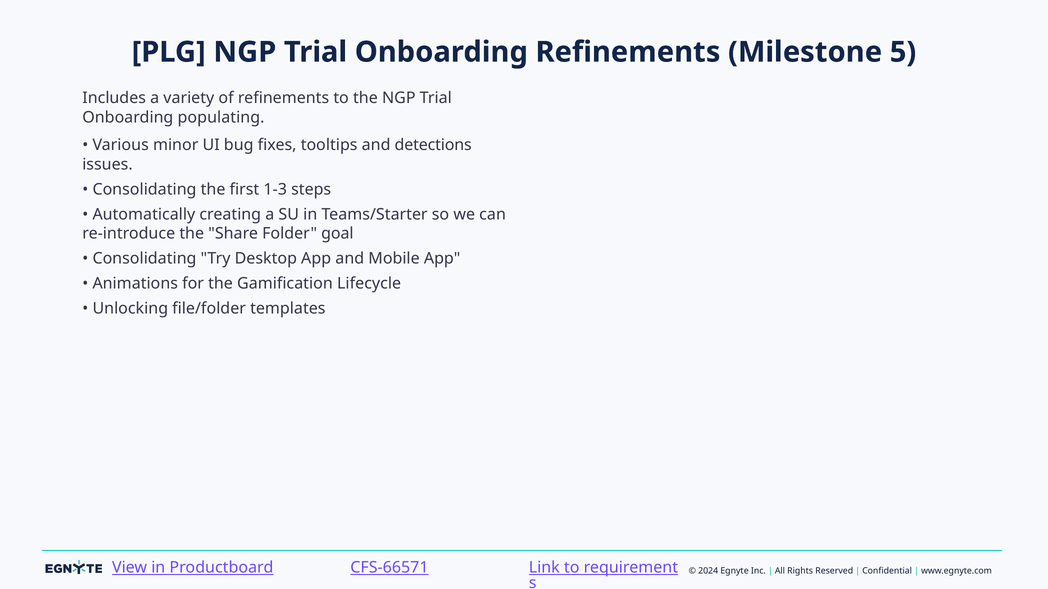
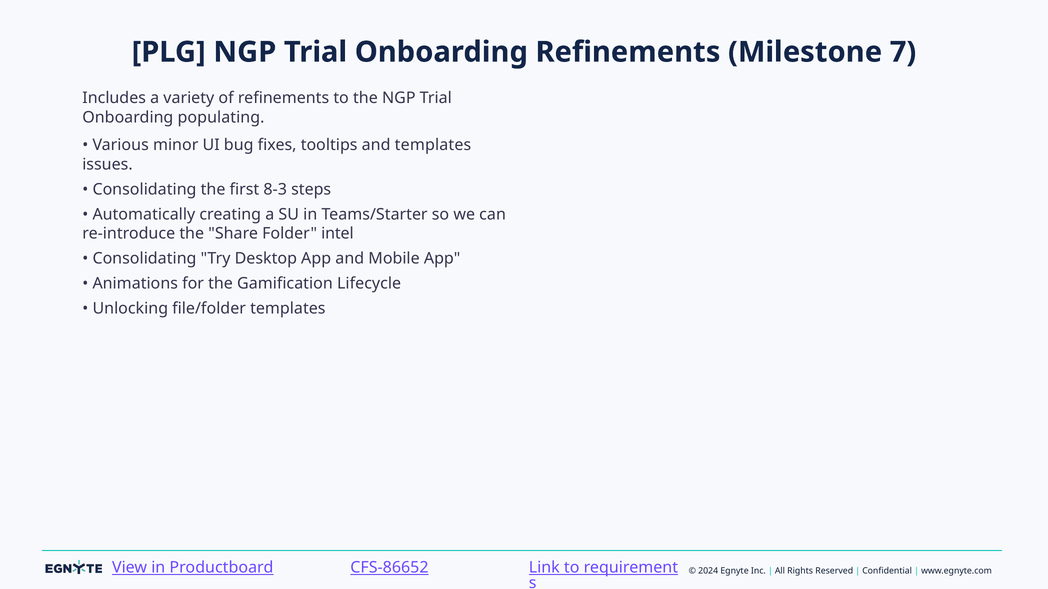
5: 5 -> 7 (903, 52)
and detections: detections -> templates (433, 145)
1-3: 1-3 -> 8-3 (275, 190)
goal: goal -> intel (337, 234)
CFS-66571: CFS-66571 -> CFS-86652 (389, 568)
